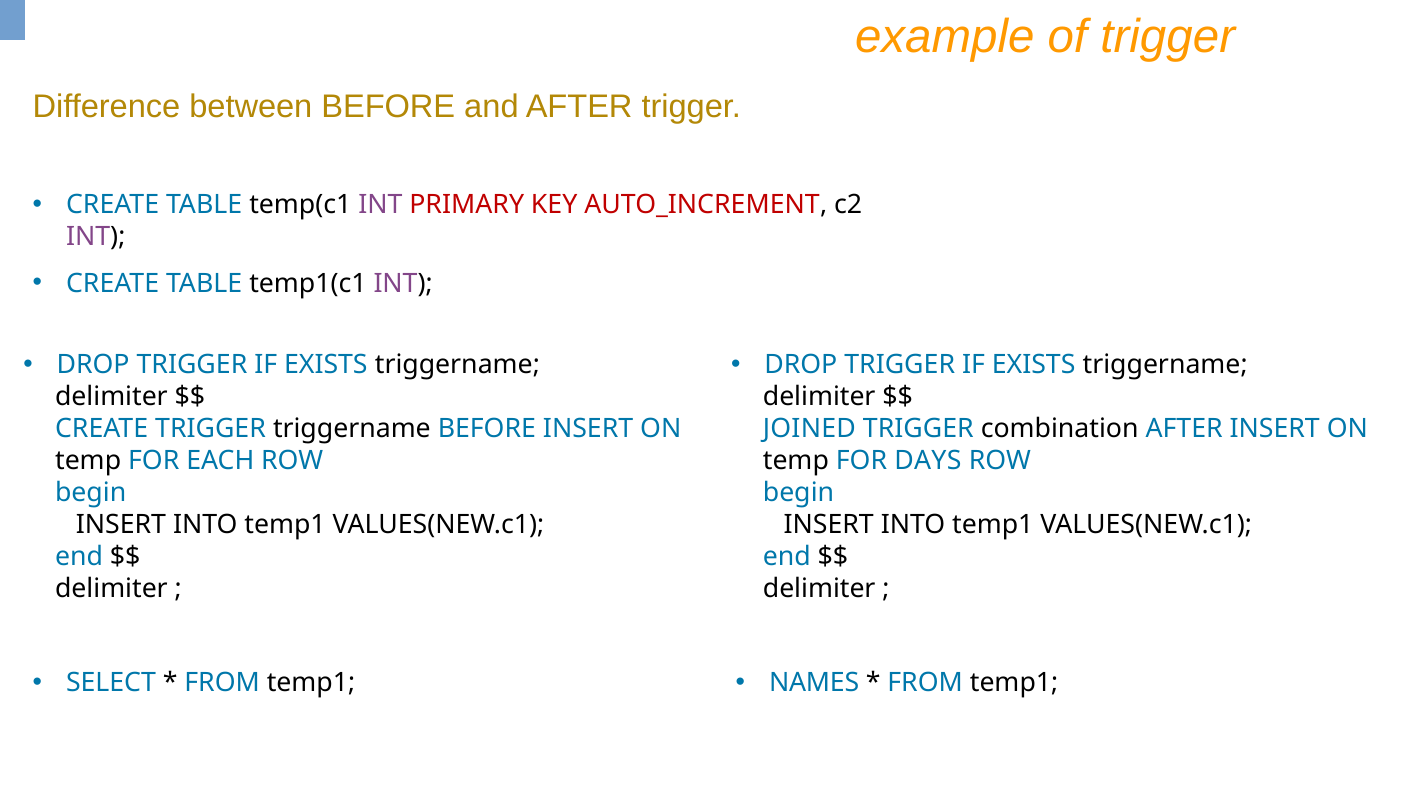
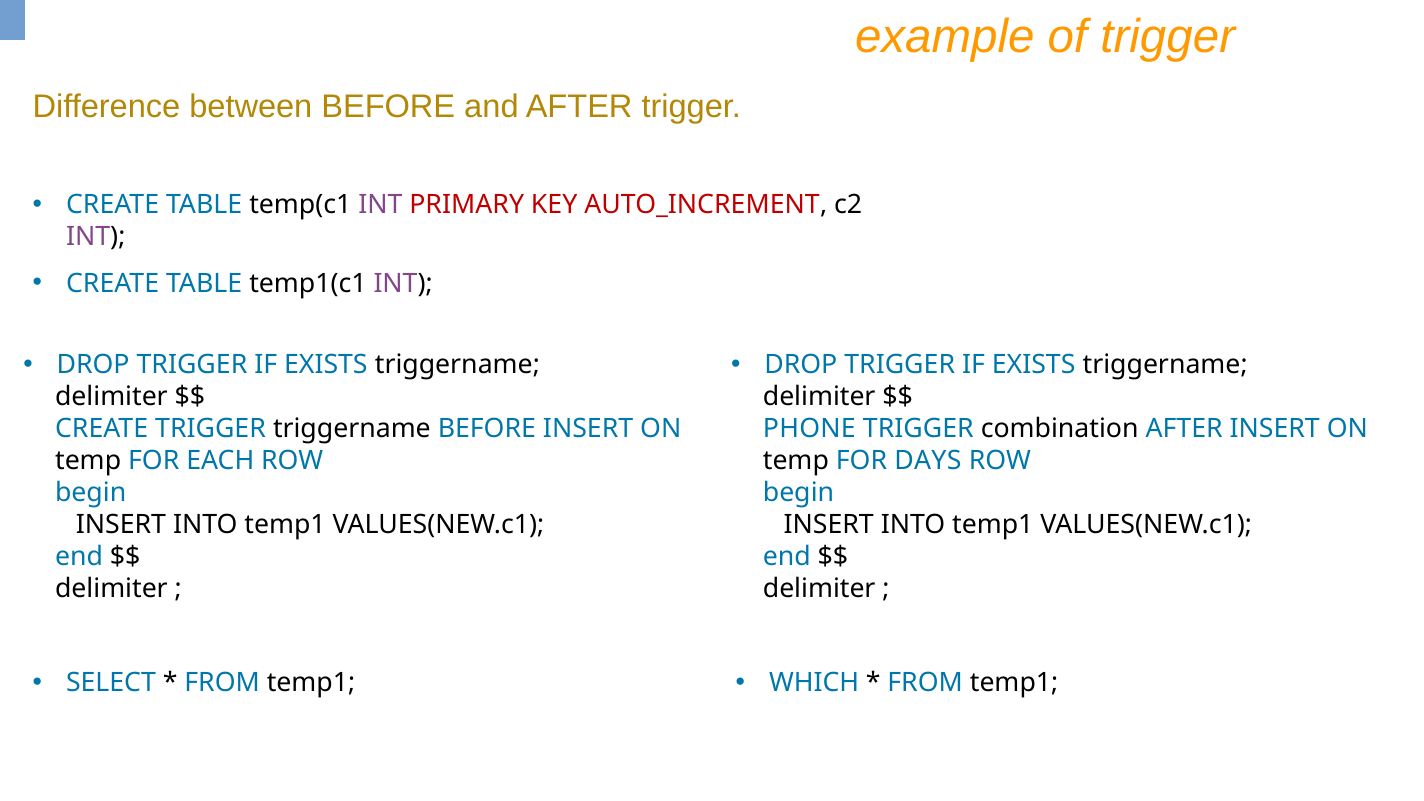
JOINED: JOINED -> PHONE (809, 429)
NAMES: NAMES -> WHICH (814, 683)
